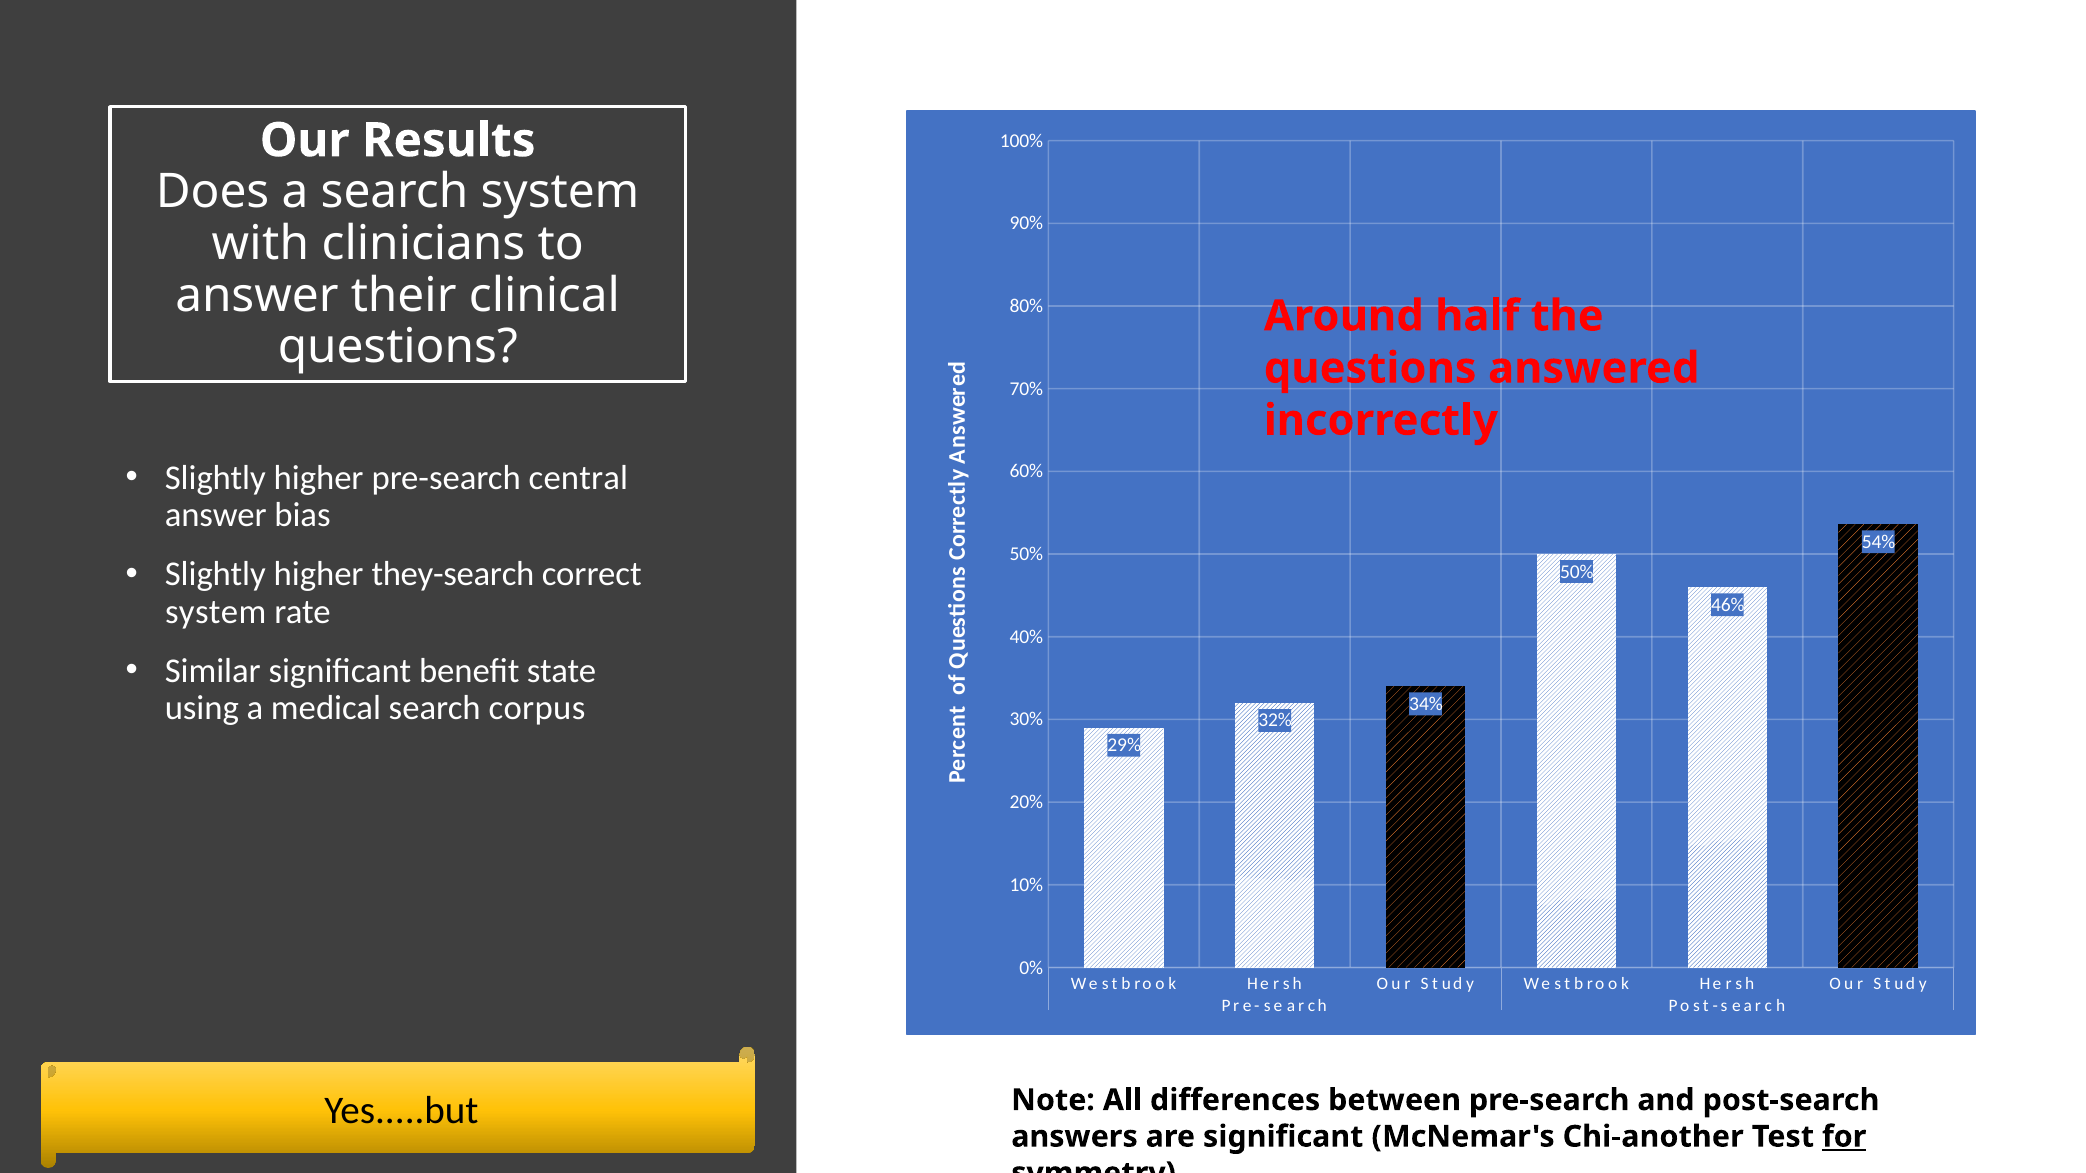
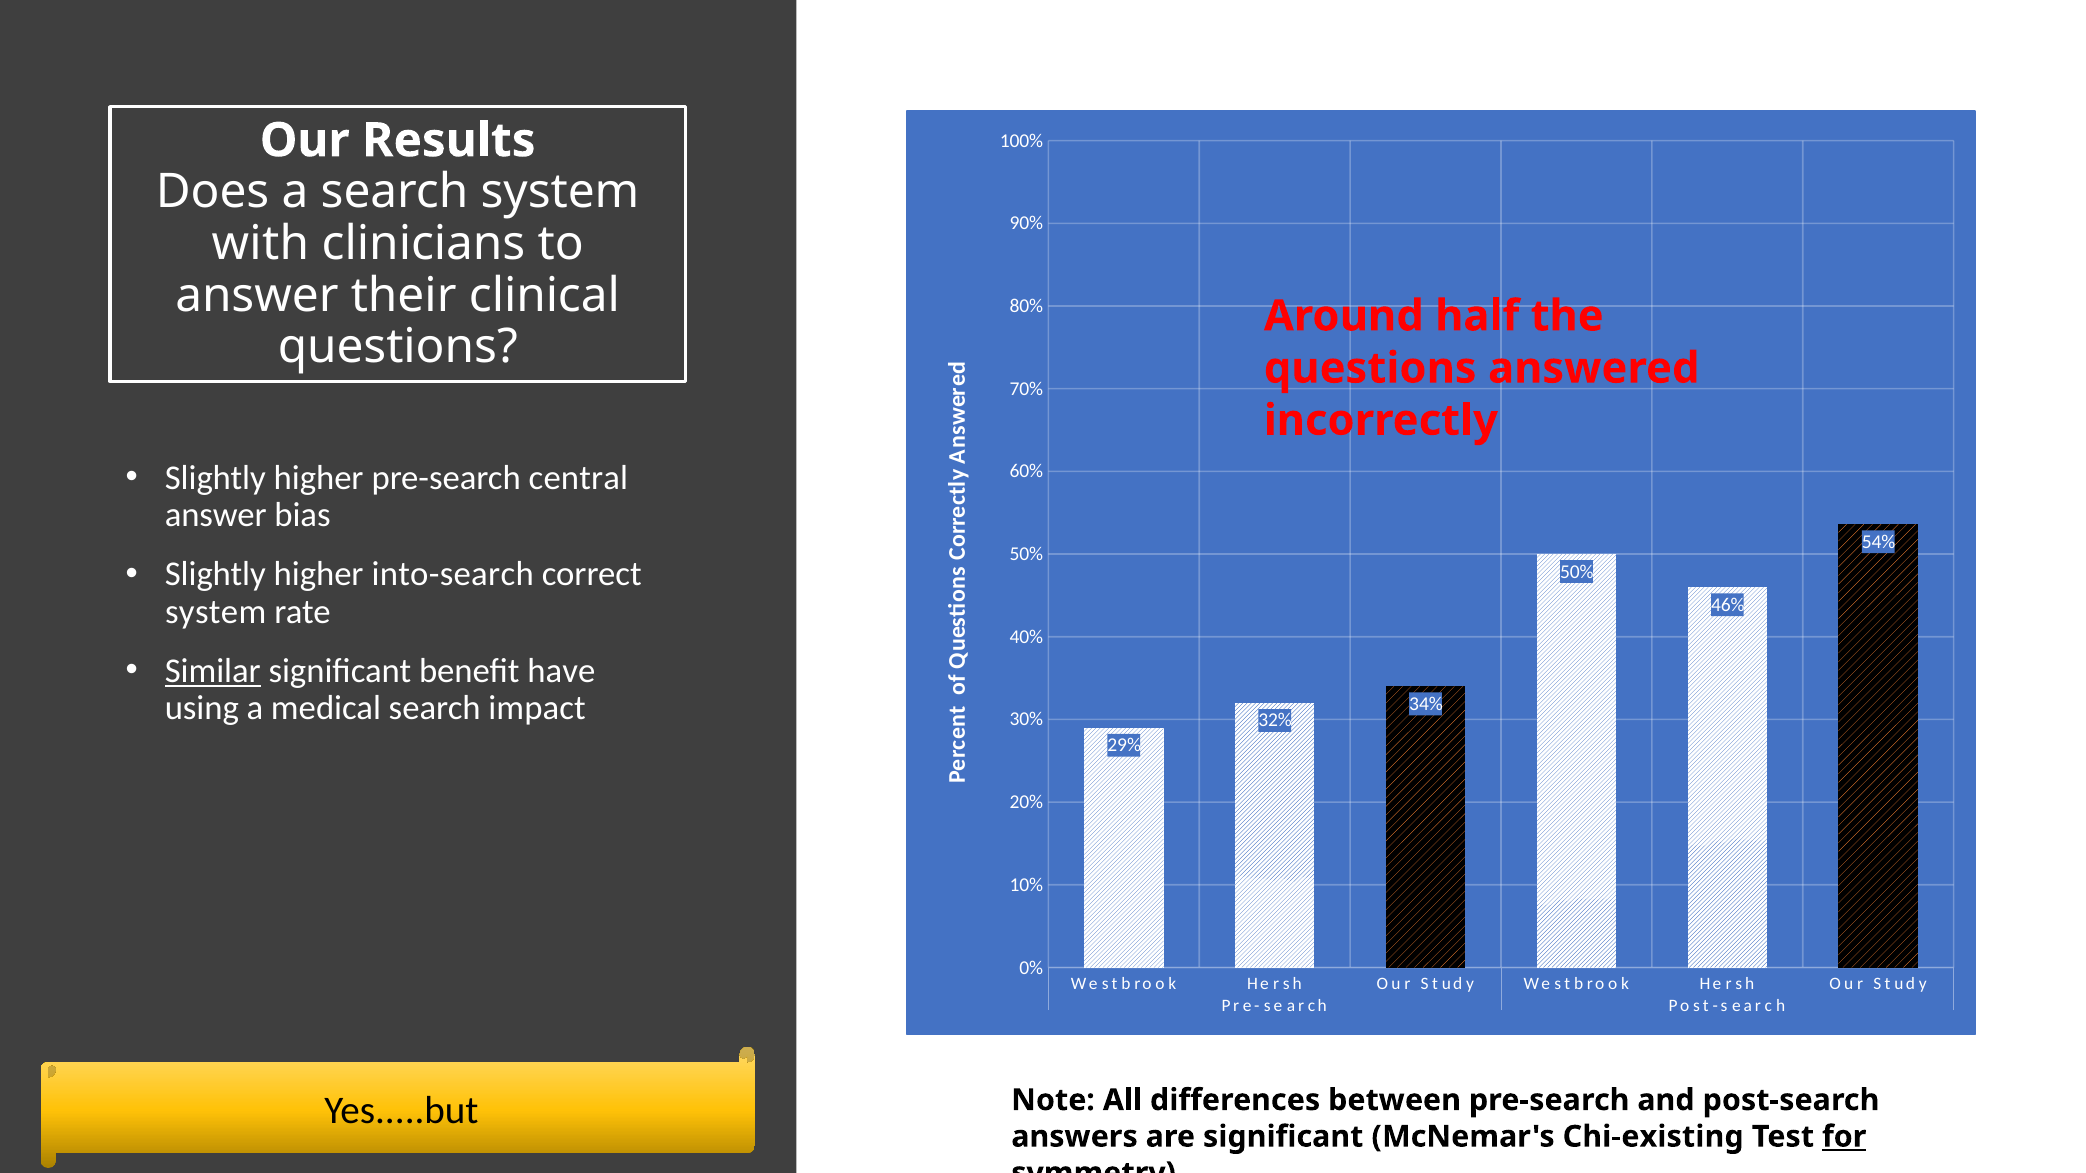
they-search: they-search -> into-search (453, 574)
Similar underline: none -> present (213, 671)
state: state -> have (561, 671)
corpus: corpus -> impact (537, 708)
Chi-another: Chi-another -> Chi-existing (1653, 1137)
